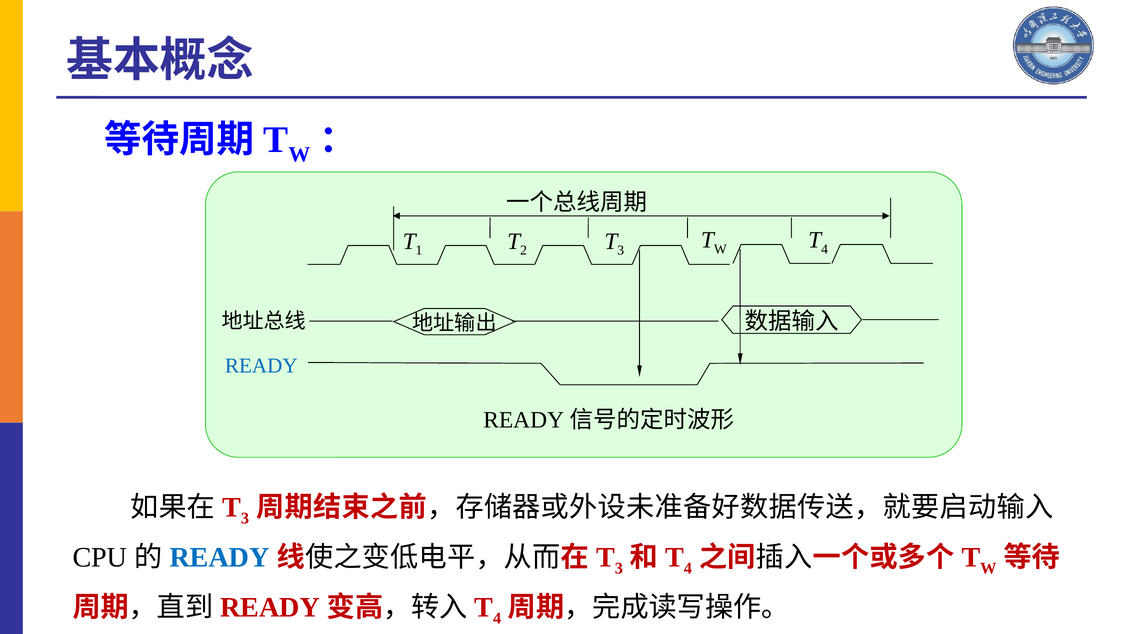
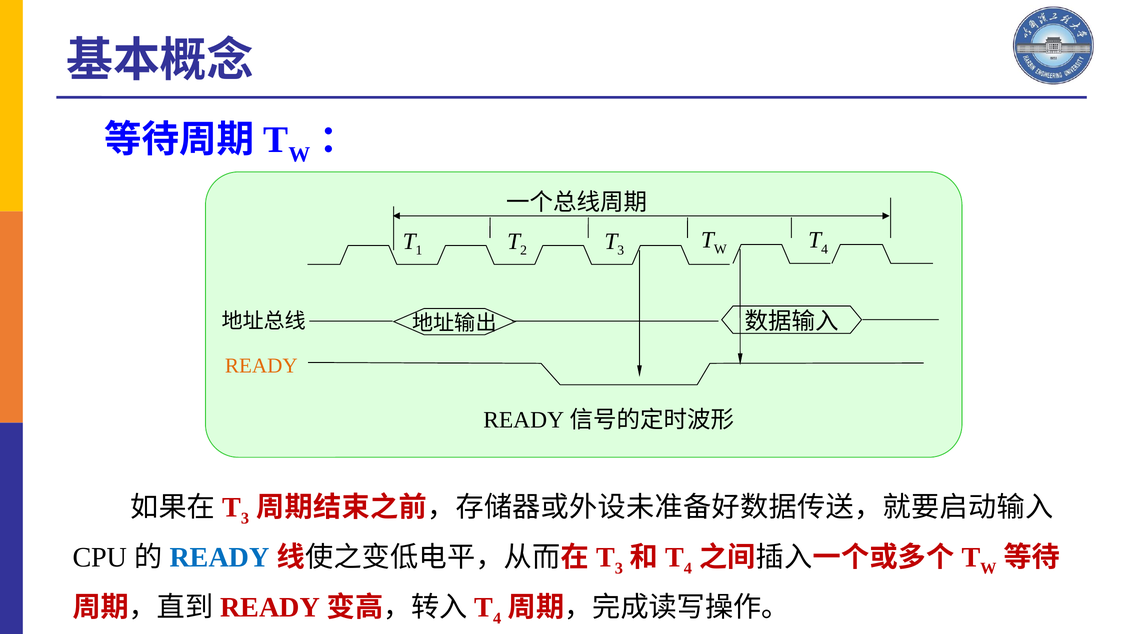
READY colour: blue -> orange (261, 366)
